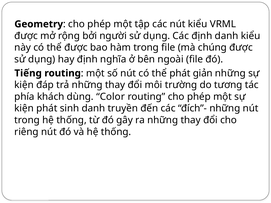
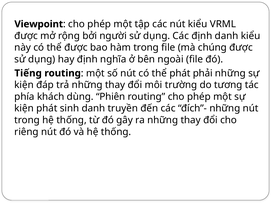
Geometry: Geometry -> Viewpoint (39, 24)
giản: giản -> phải (203, 73)
Color: Color -> Phiên (111, 97)
